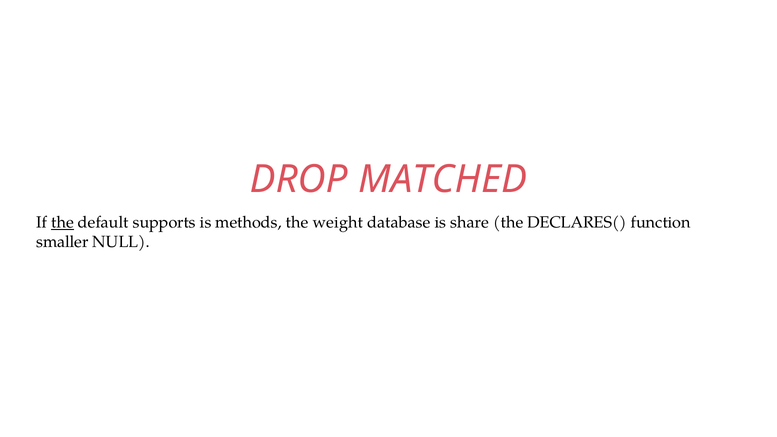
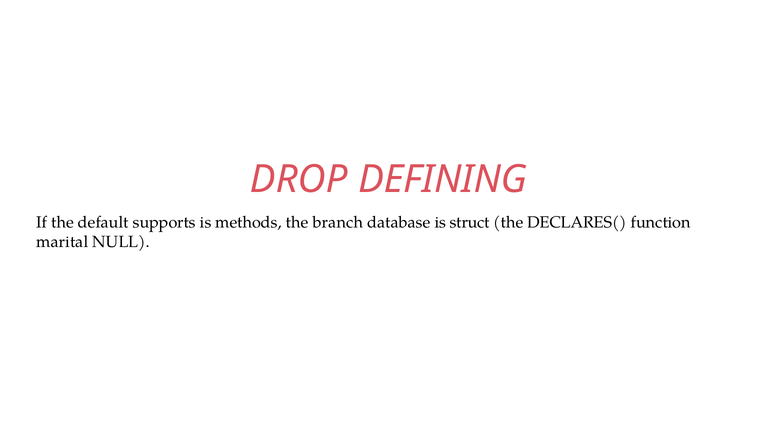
MATCHED: MATCHED -> DEFINING (443, 179)
the underline: present -> none (62, 223)
weight: weight -> branch (338, 223)
share: share -> struct (470, 223)
smaller: smaller -> marital (62, 242)
